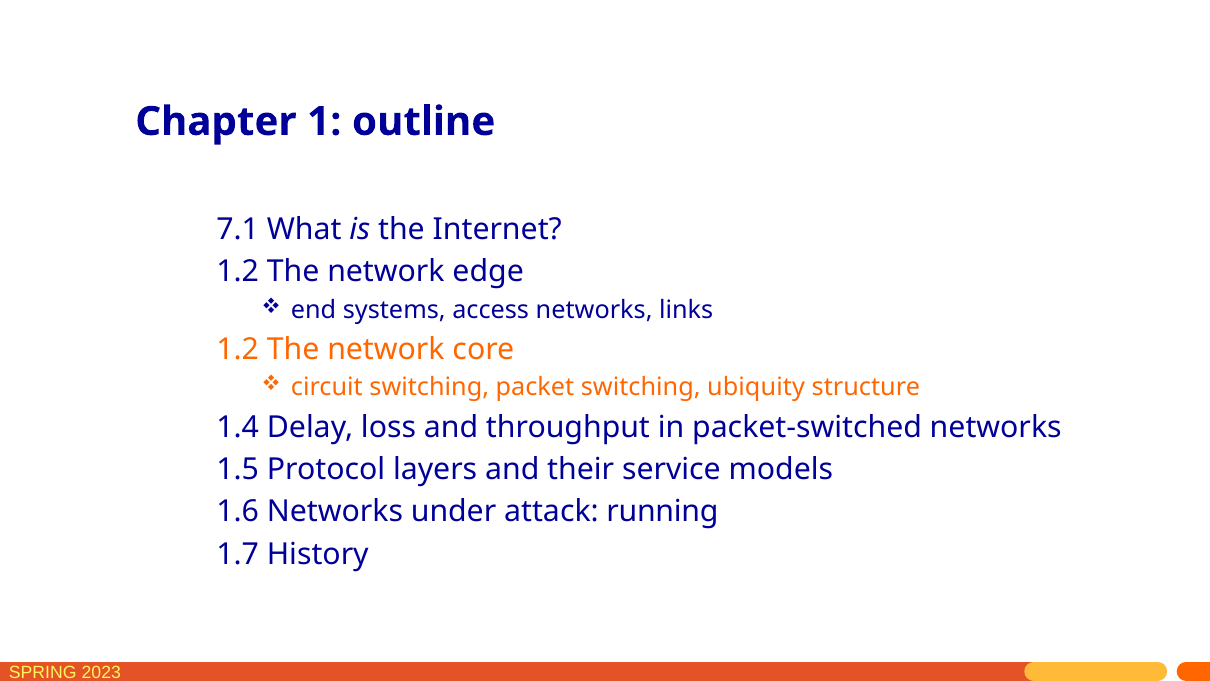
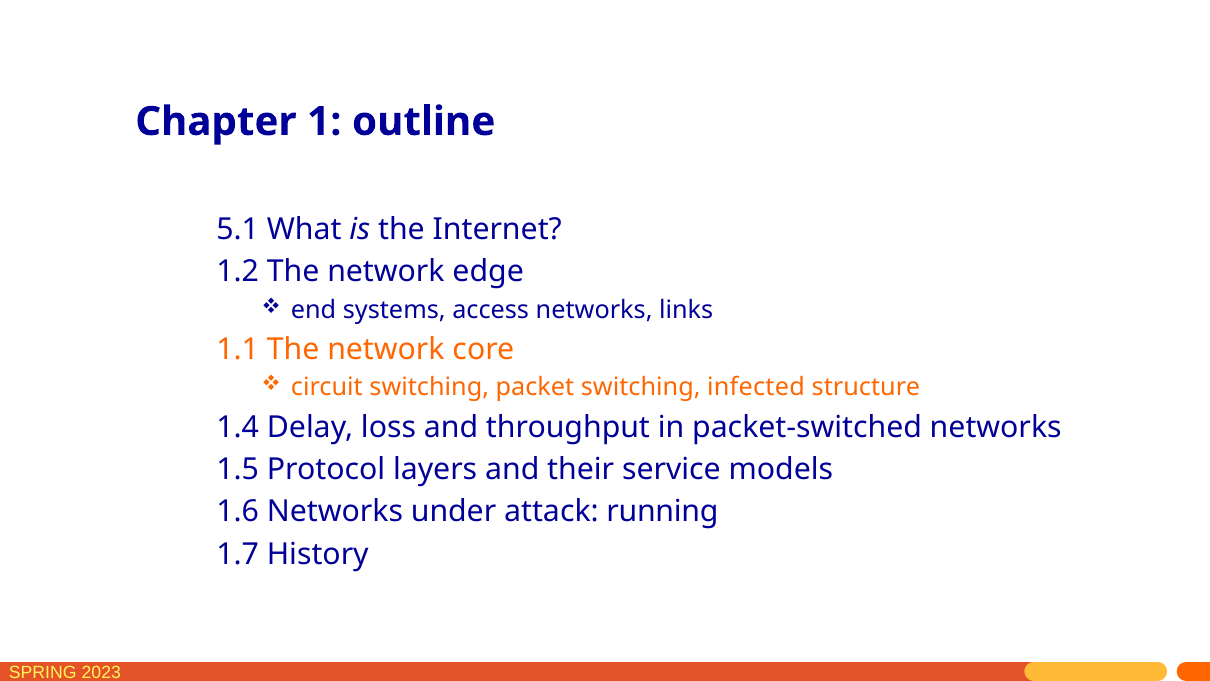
7.1: 7.1 -> 5.1 (238, 229)
1.2: 1.2 -> 1.1 (238, 349)
ubiquity: ubiquity -> infected (756, 387)
